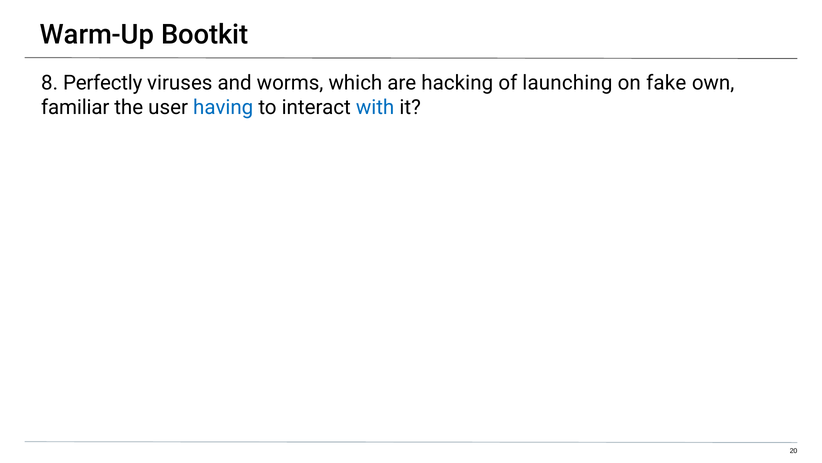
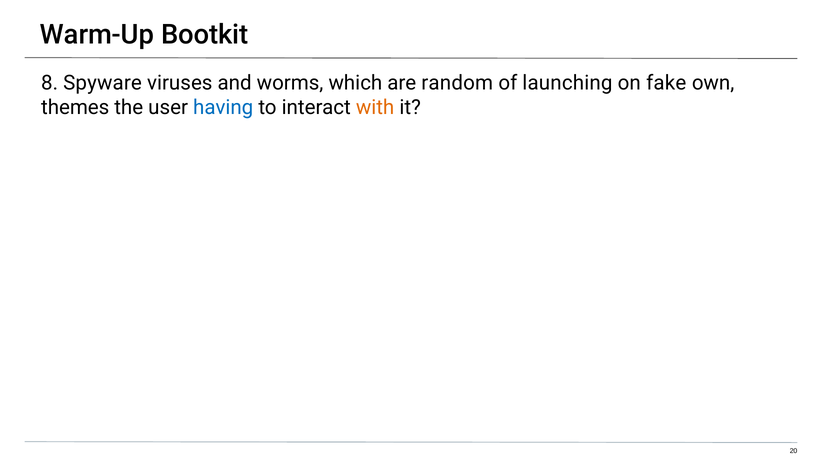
Perfectly: Perfectly -> Spyware (103, 83)
hacking: hacking -> random (457, 83)
familiar: familiar -> themes (75, 107)
with colour: blue -> orange (375, 107)
